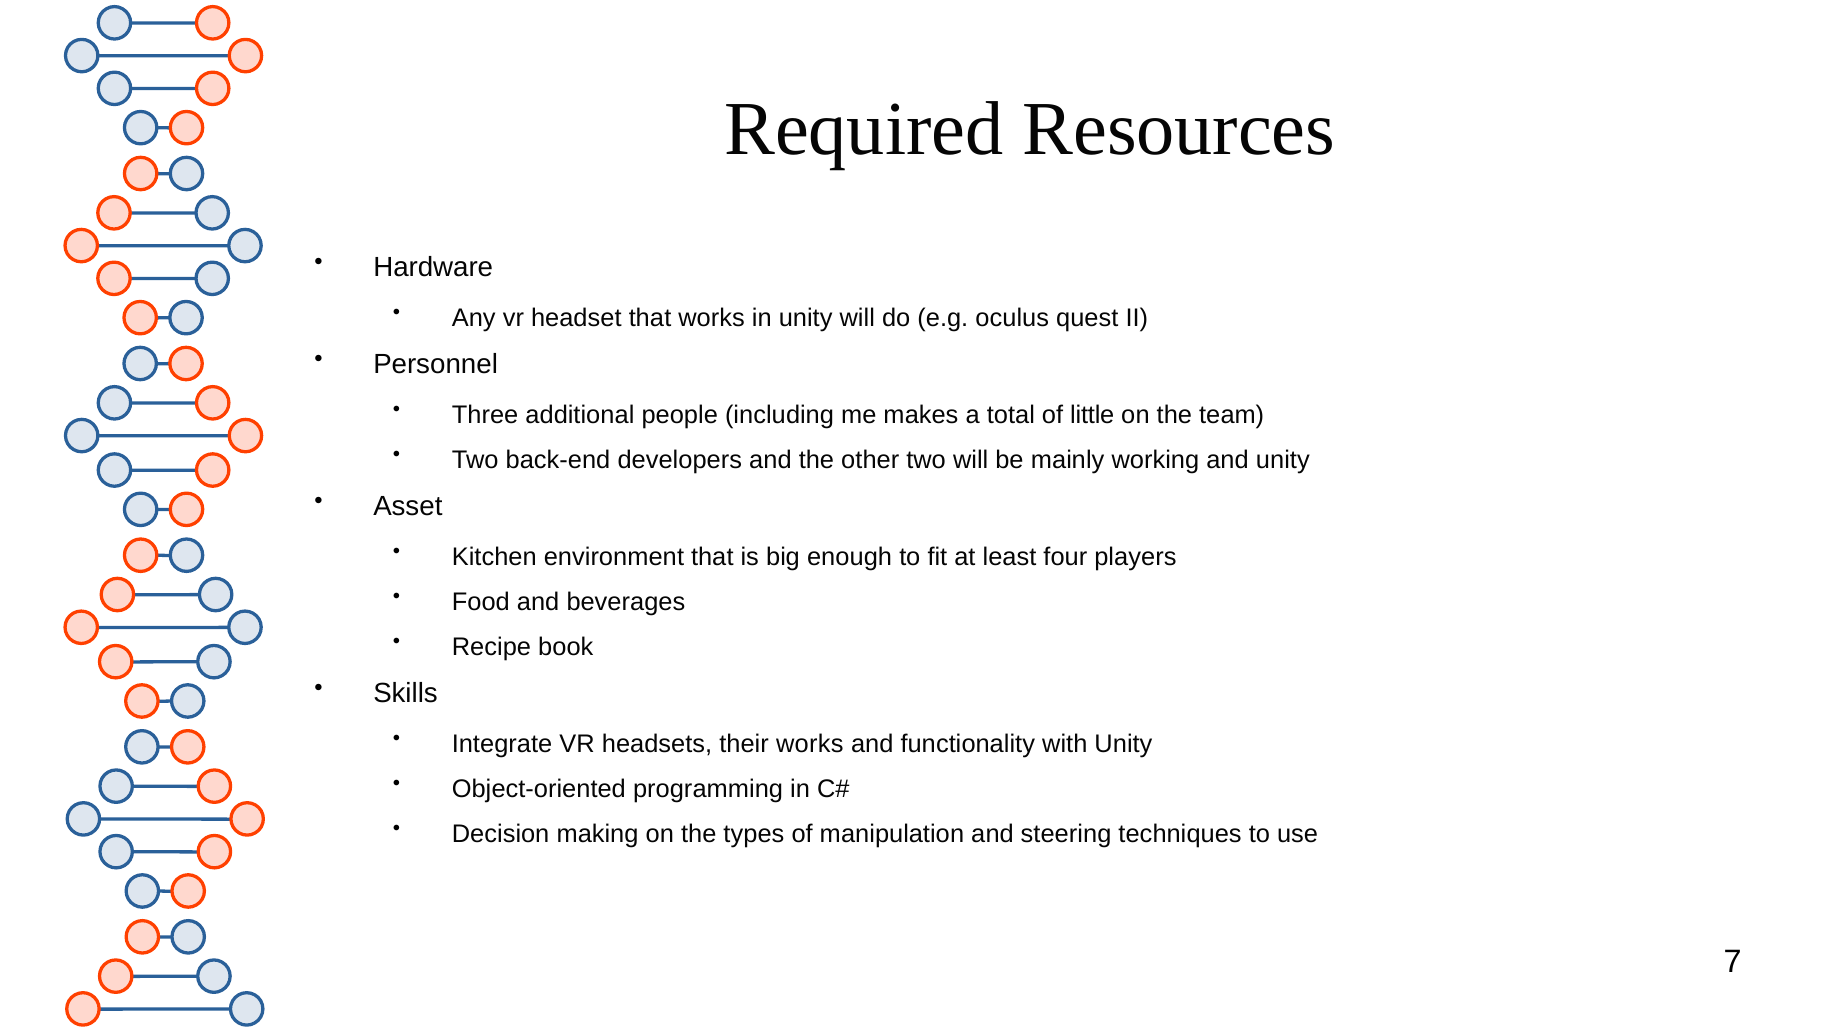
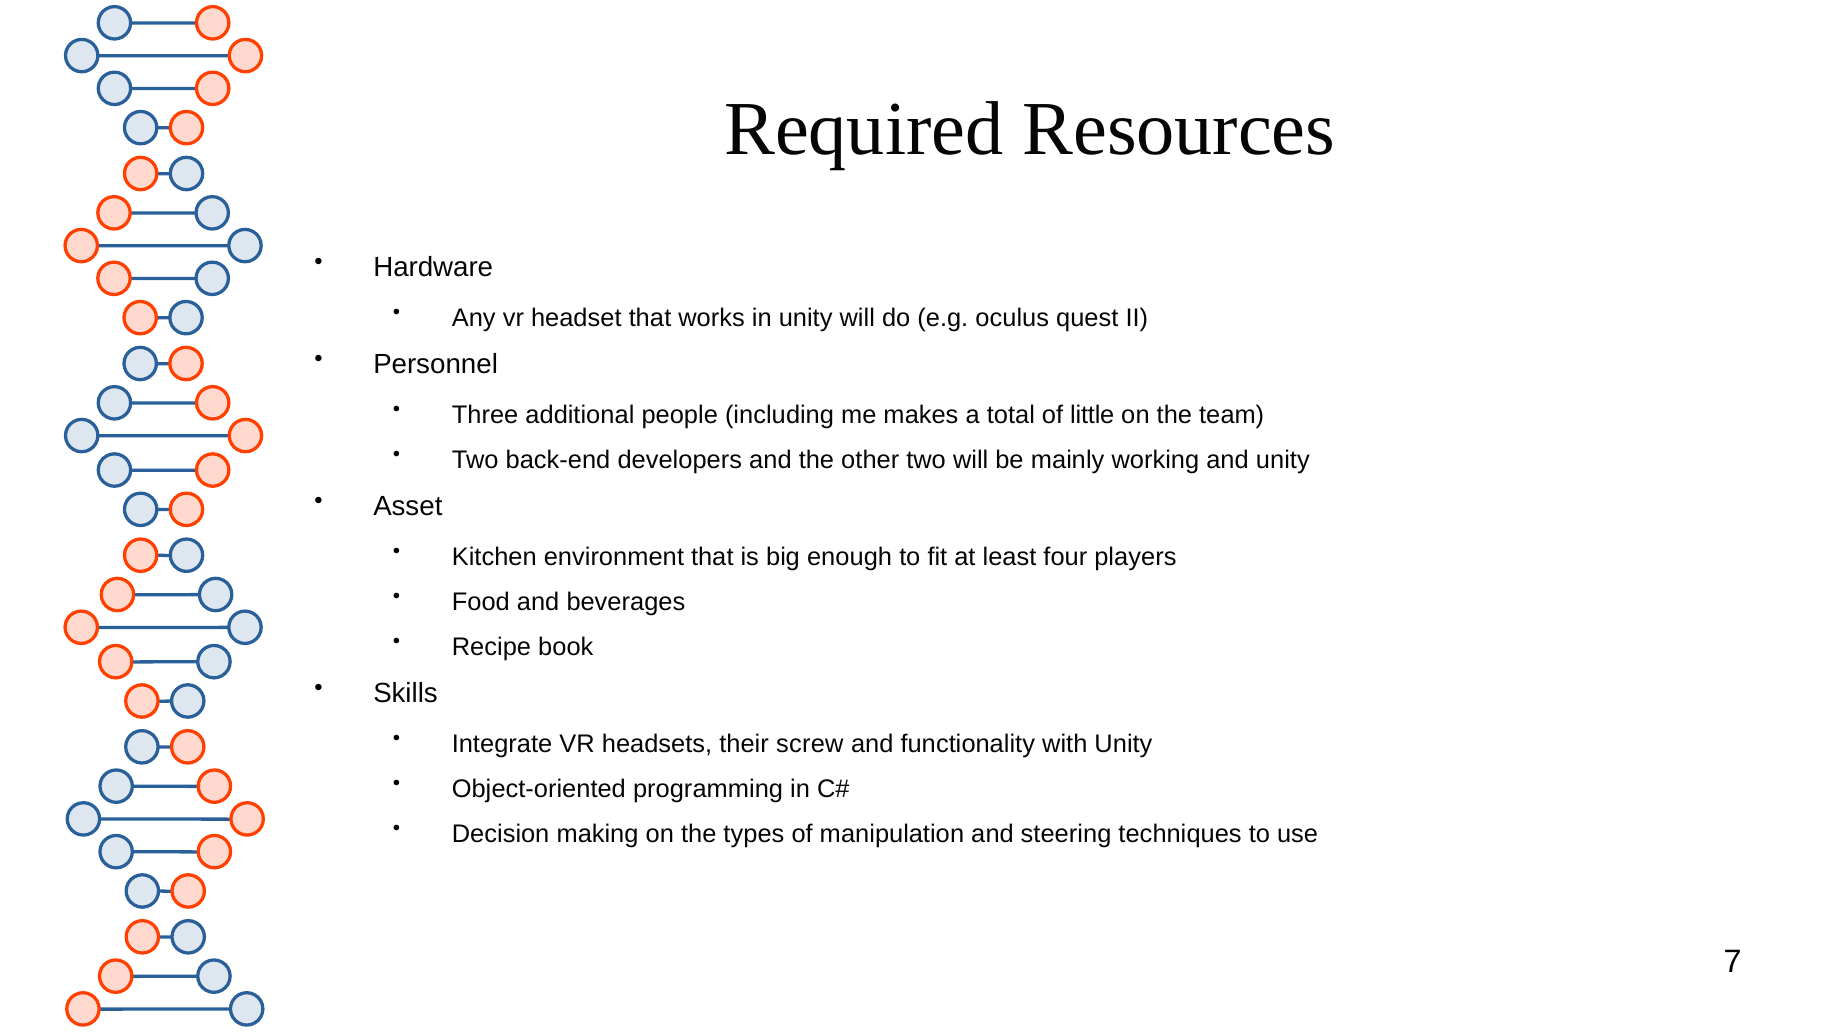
their works: works -> screw (810, 744)
